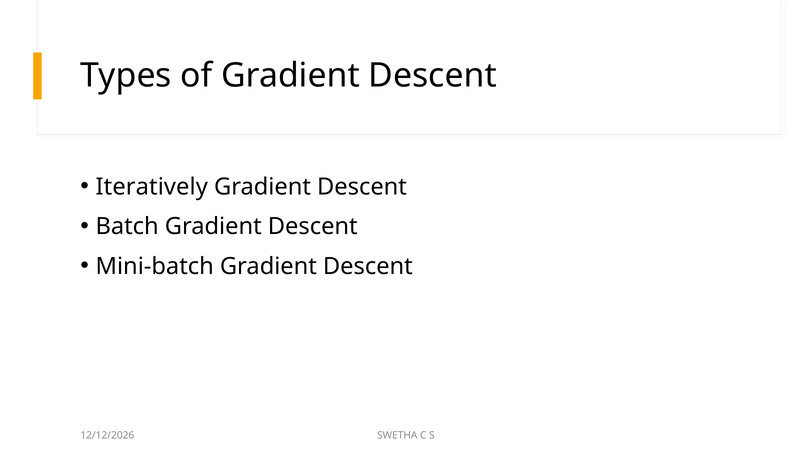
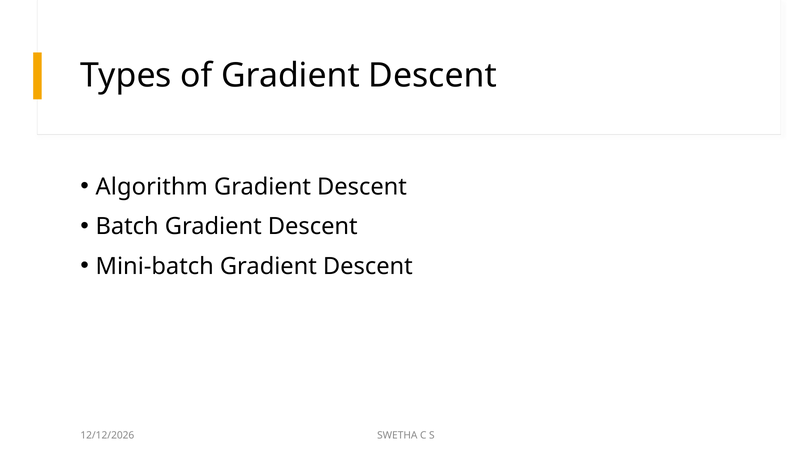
Iteratively: Iteratively -> Algorithm (152, 187)
